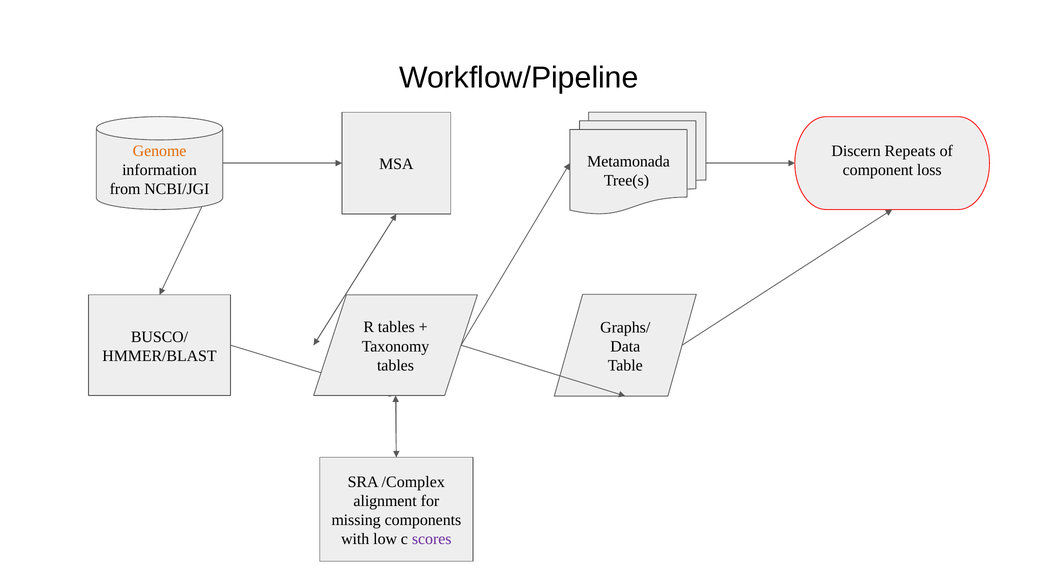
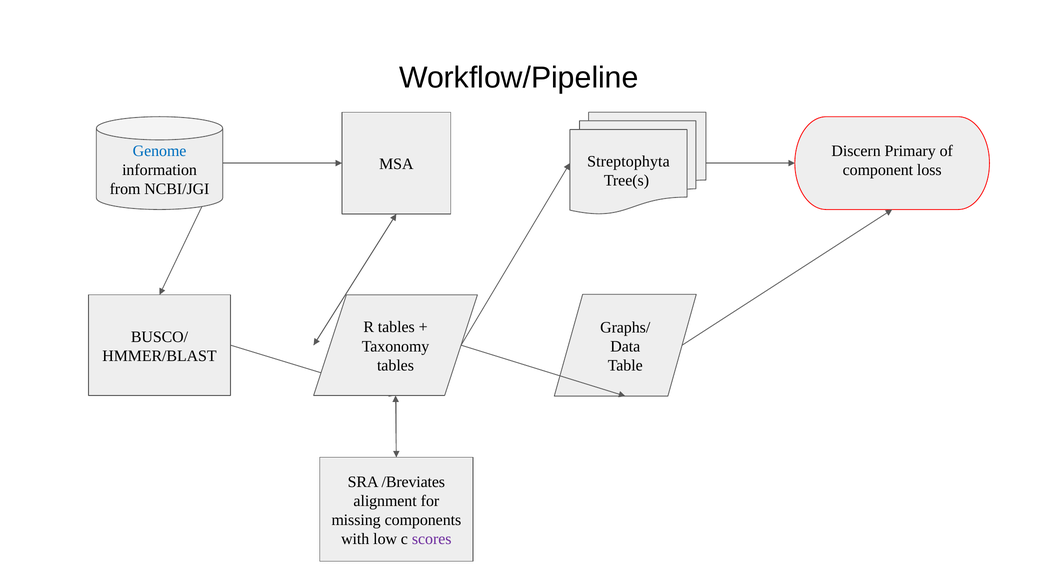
Genome colour: orange -> blue (160, 151)
Repeats: Repeats -> Primary (910, 151)
Metamonada: Metamonada -> Streptophyta (628, 161)
/Complex: /Complex -> /Breviates (413, 482)
